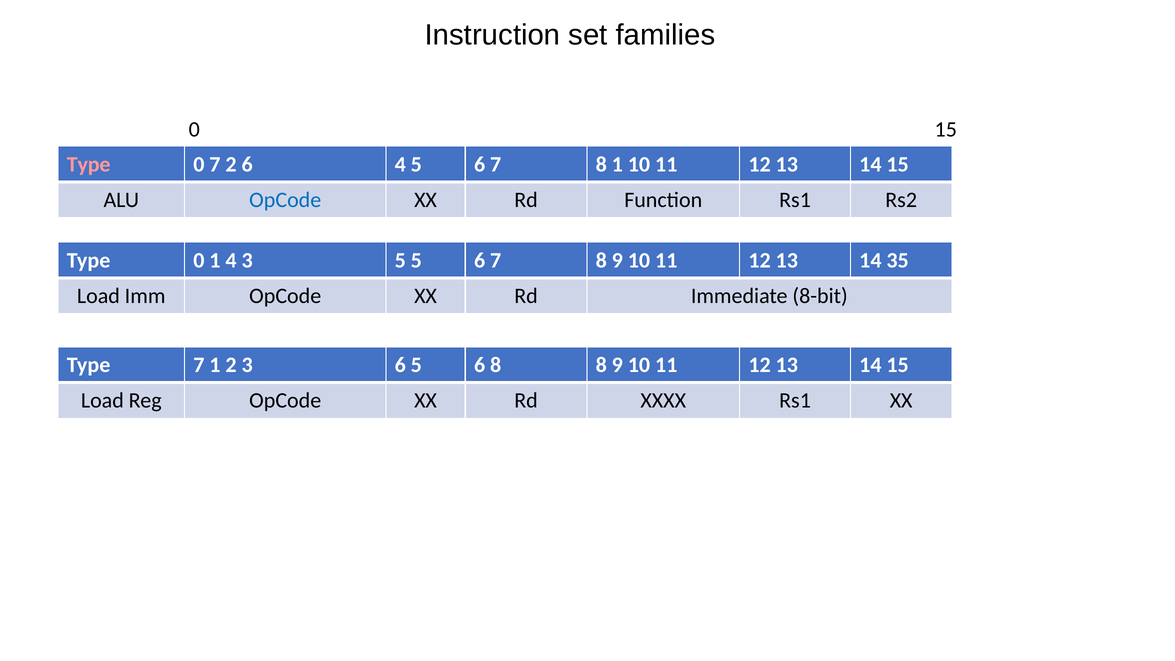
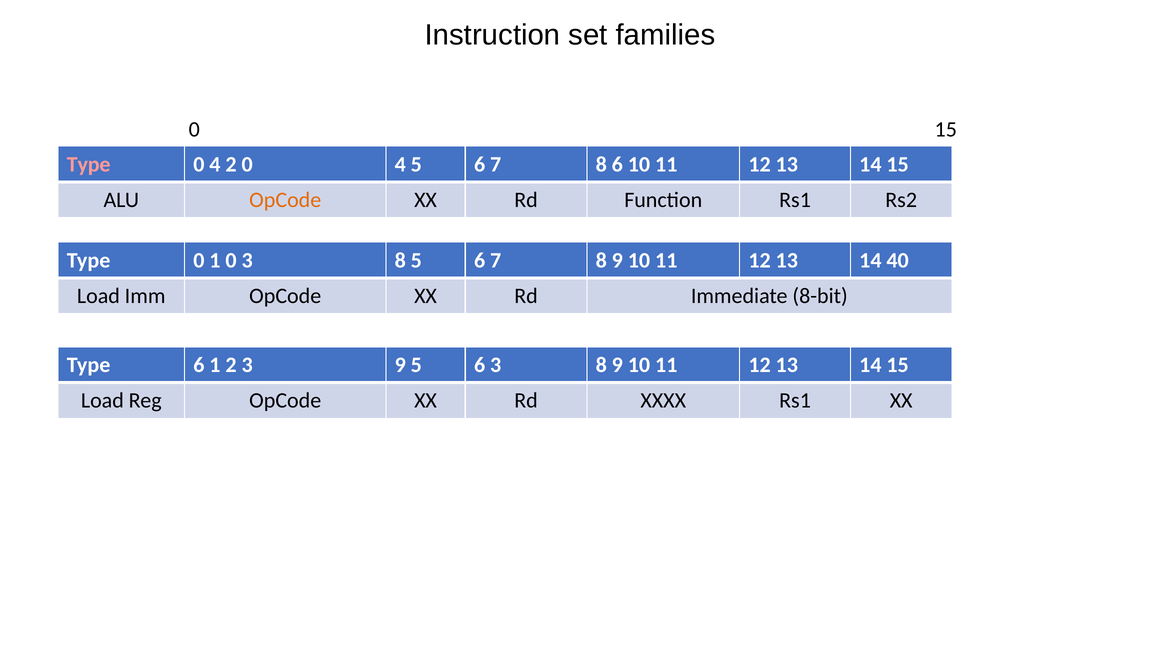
7: 7 -> 4 (215, 164)
2 6: 6 -> 0 (247, 164)
8 1: 1 -> 6 (617, 164)
OpCode colour: blue -> orange (285, 200)
1 4: 4 -> 0 (231, 260)
5: 5 -> 8 (400, 260)
35: 35 -> 40 (898, 260)
Type 7: 7 -> 6 (199, 365)
3 6: 6 -> 9 (400, 365)
6 8: 8 -> 3 (496, 365)
